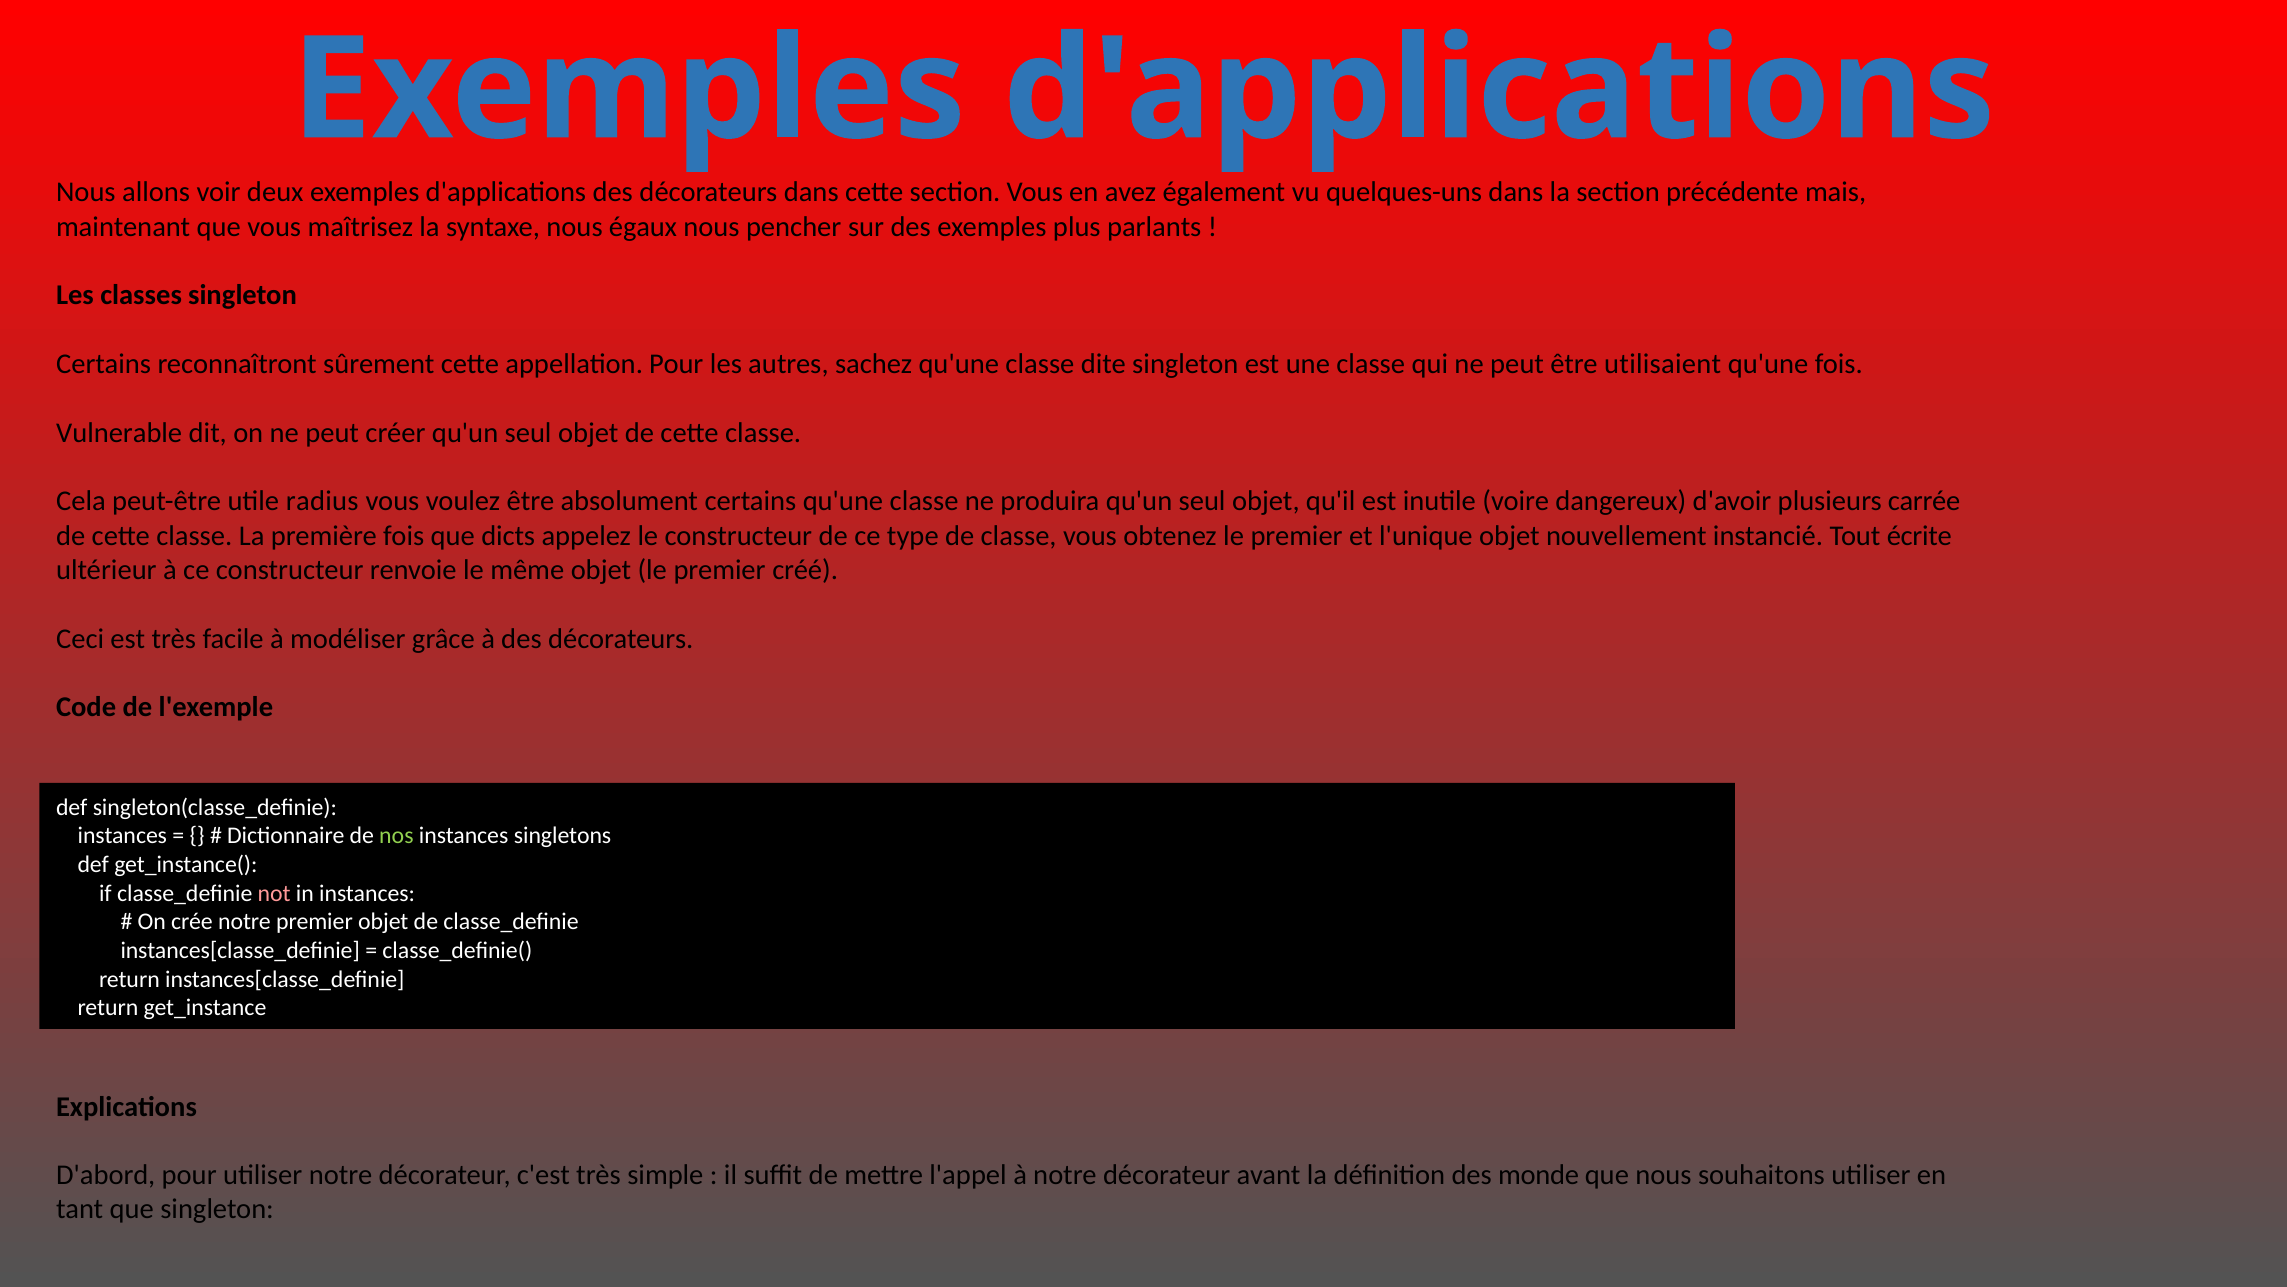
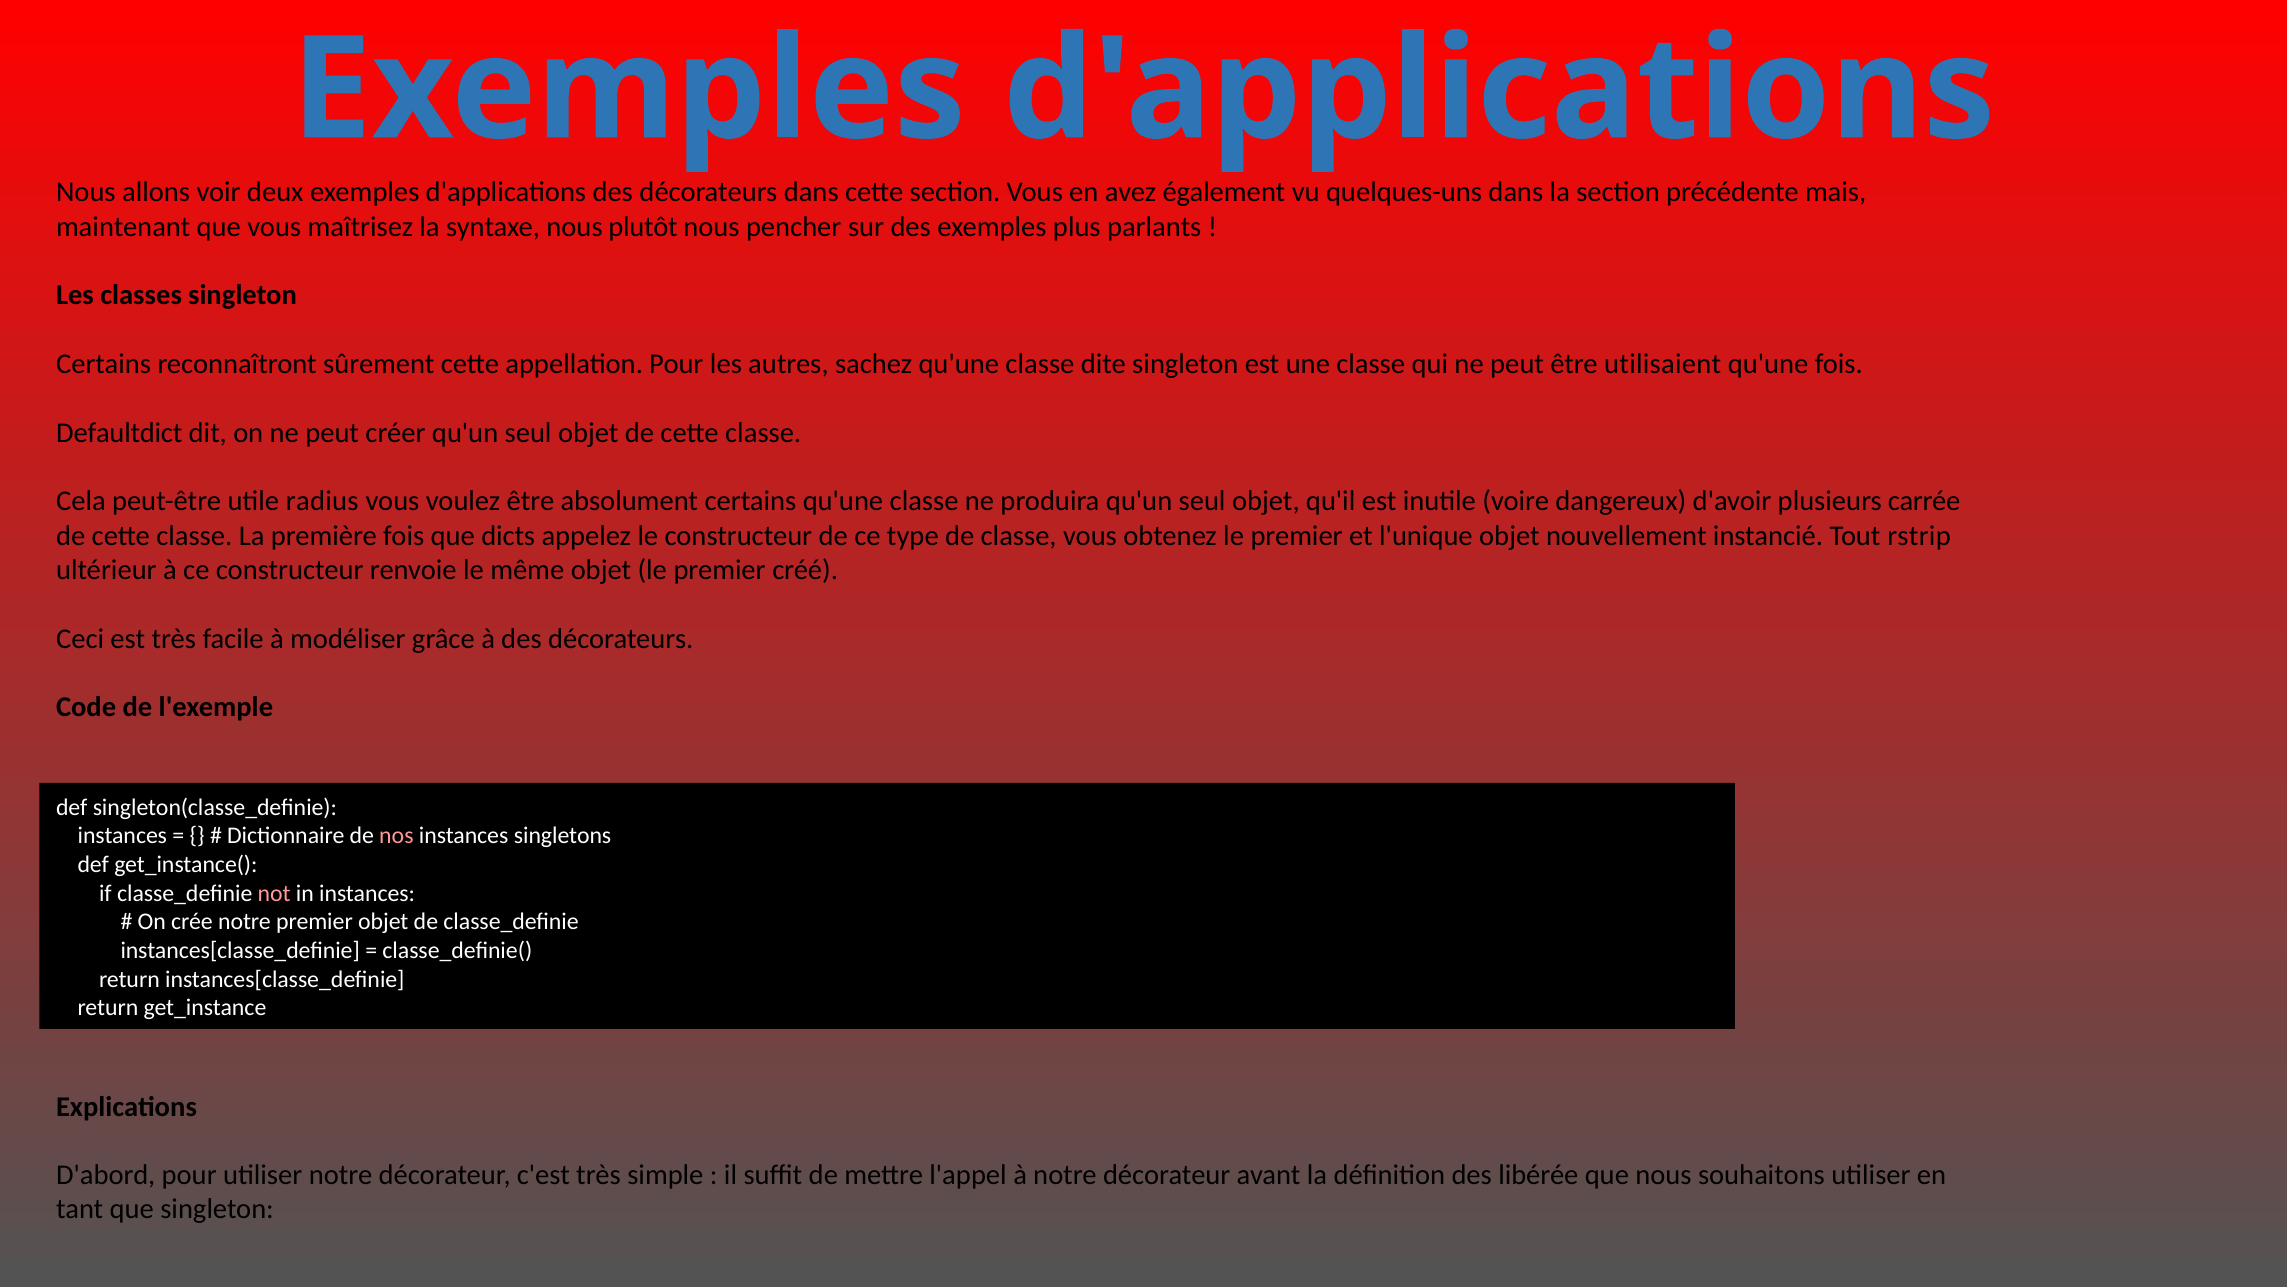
égaux: égaux -> plutôt (643, 227)
Vulnerable: Vulnerable -> Defaultdict (119, 432)
écrite: écrite -> rstrip (1919, 535)
nos colour: light green -> pink (396, 836)
monde: monde -> libérée (1538, 1175)
